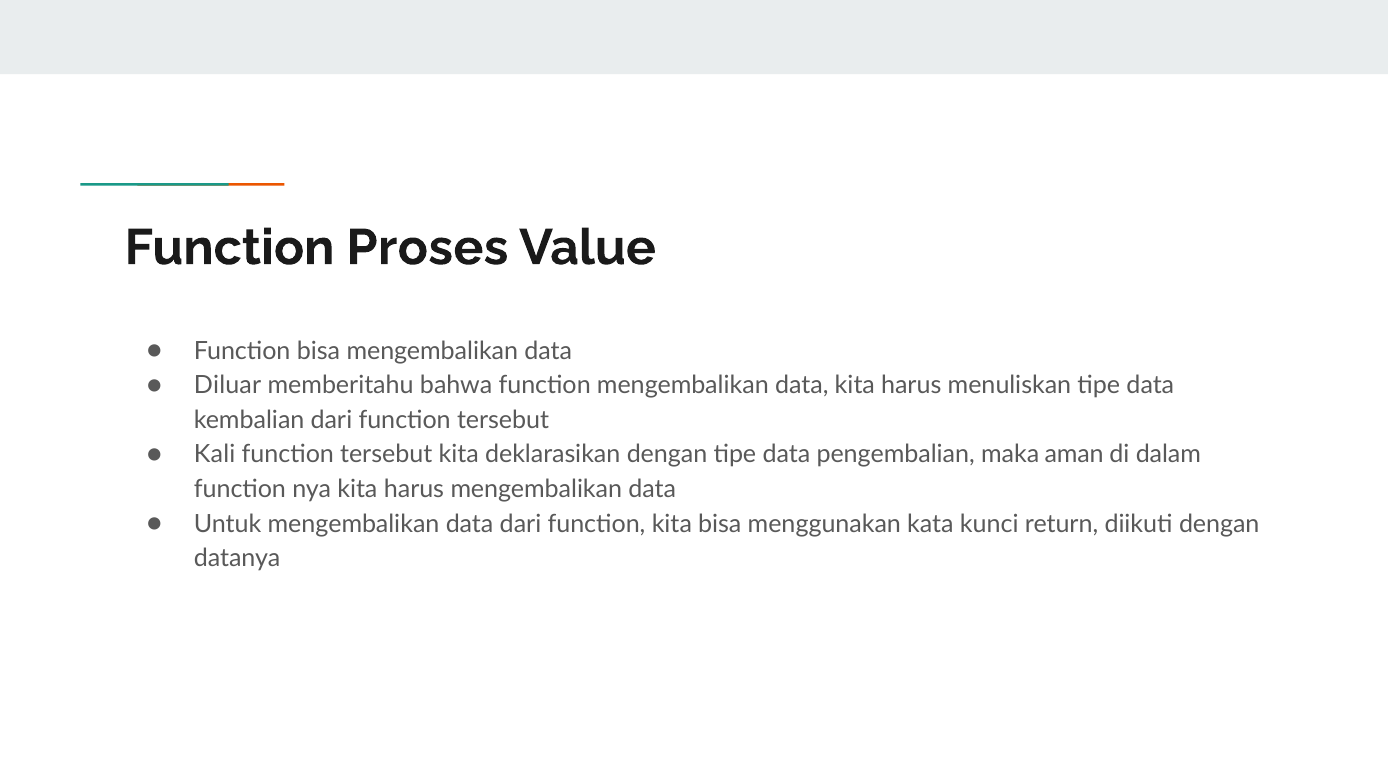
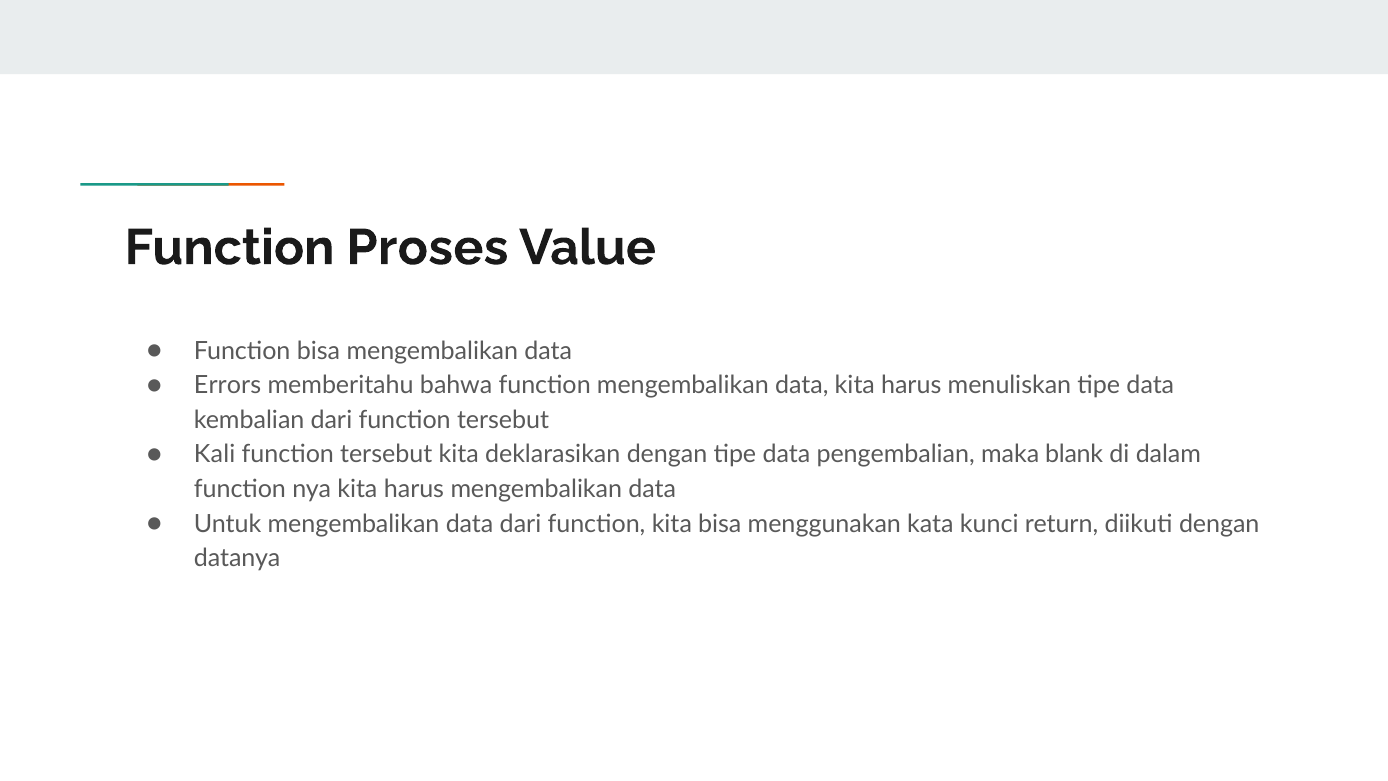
Diluar: Diluar -> Errors (228, 385)
aman: aman -> blank (1074, 455)
